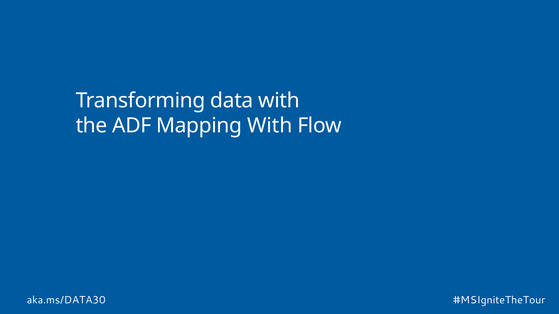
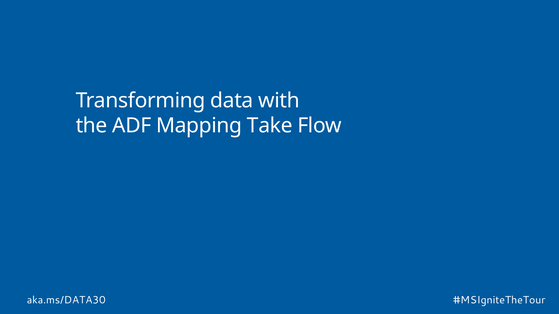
Mapping With: With -> Take (270, 126)
